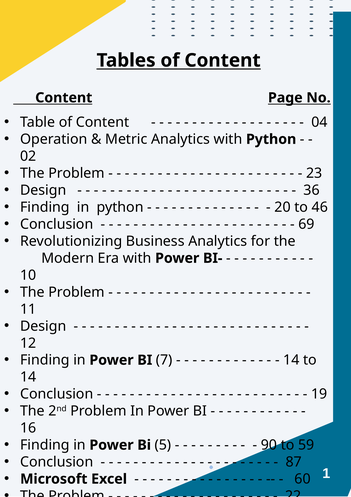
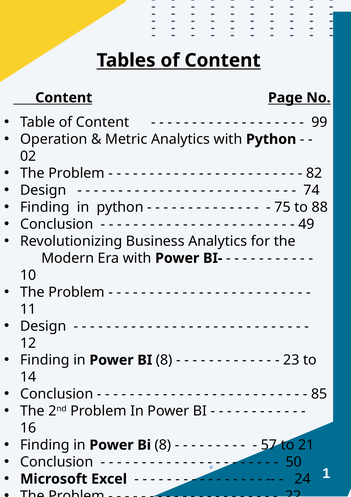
04: 04 -> 99 (319, 122)
23: 23 -> 82 (314, 173)
36: 36 -> 74 (312, 190)
20: 20 -> 75 (283, 207)
46: 46 -> 88 (320, 207)
69: 69 -> 49 (306, 224)
7: 7 -> 8 (164, 360)
14: 14 -> 23 (291, 360)
19: 19 -> 85 (319, 394)
5: 5 -> 8 (163, 445)
90: 90 -> 57 (269, 445)
59: 59 -> 21 (306, 445)
87: 87 -> 50 (294, 462)
60: 60 -> 24 (303, 479)
